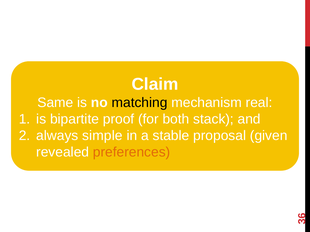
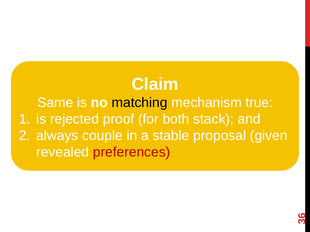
real: real -> true (259, 103)
bipartite: bipartite -> rejected (75, 119)
simple: simple -> couple (102, 136)
preferences colour: orange -> red (132, 152)
